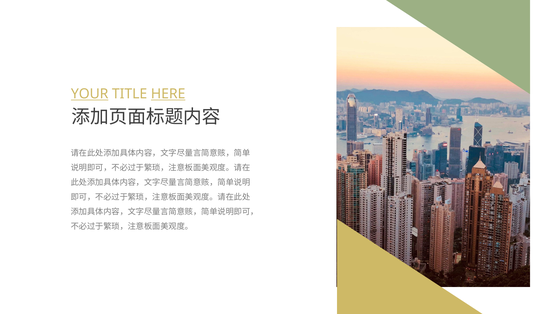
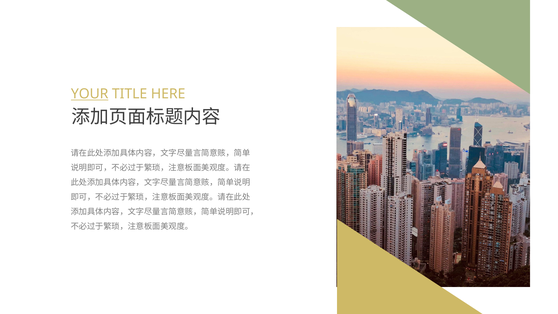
HERE underline: present -> none (168, 94)
